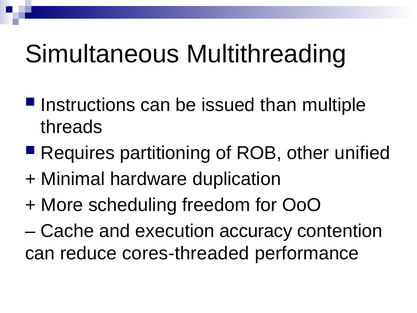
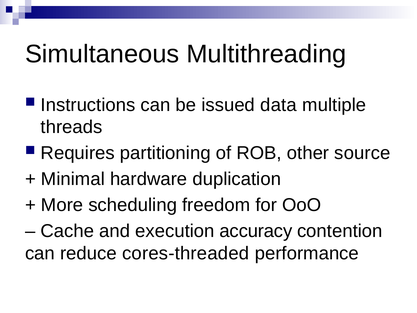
than: than -> data (279, 105)
unified: unified -> source (362, 153)
